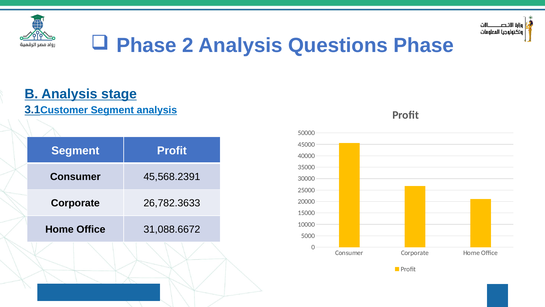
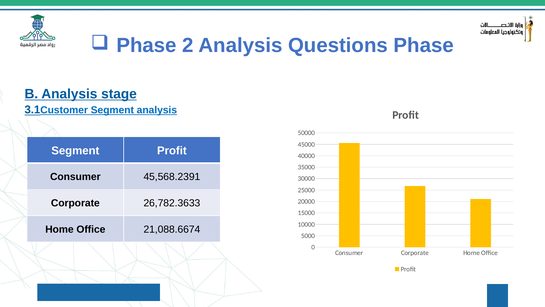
31,088.6672: 31,088.6672 -> 21,088.6674 (172, 229)
